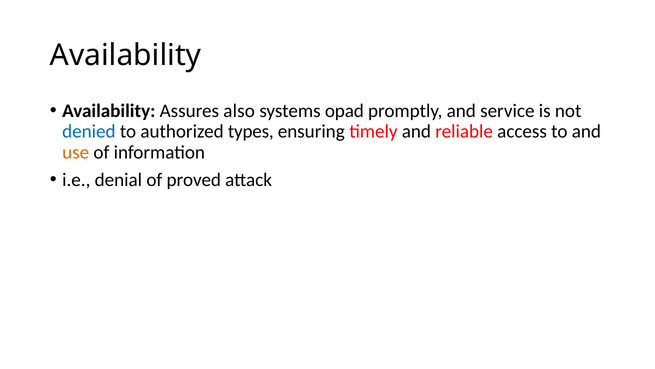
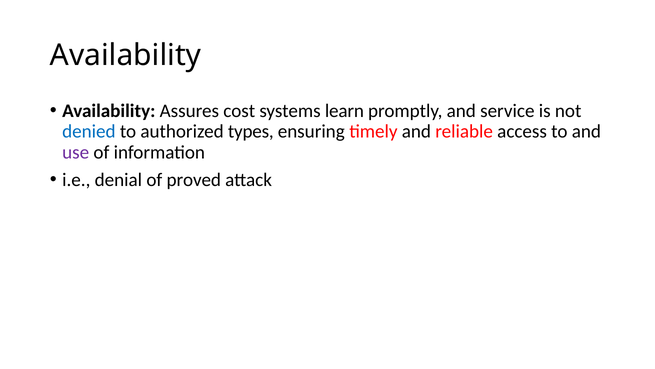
also: also -> cost (239, 111)
opad: opad -> learn (344, 111)
use colour: orange -> purple (76, 152)
